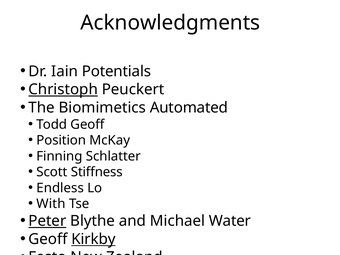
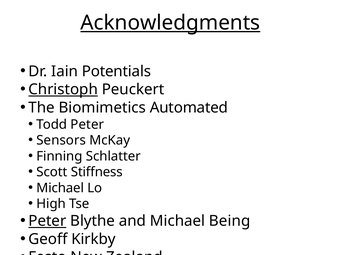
Acknowledgments underline: none -> present (170, 23)
Todd Geoff: Geoff -> Peter (87, 124)
Position: Position -> Sensors (61, 140)
Endless: Endless -> Michael (60, 188)
With: With -> High (51, 204)
Water: Water -> Being (230, 221)
Kirkby underline: present -> none (93, 239)
